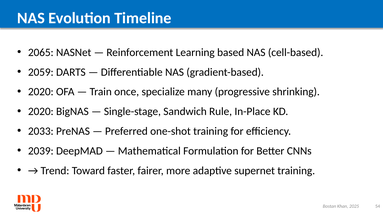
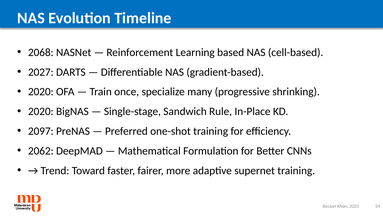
2065: 2065 -> 2068 (41, 52)
2059: 2059 -> 2027 (41, 72)
2033: 2033 -> 2097 (41, 131)
2039: 2039 -> 2062 (41, 150)
